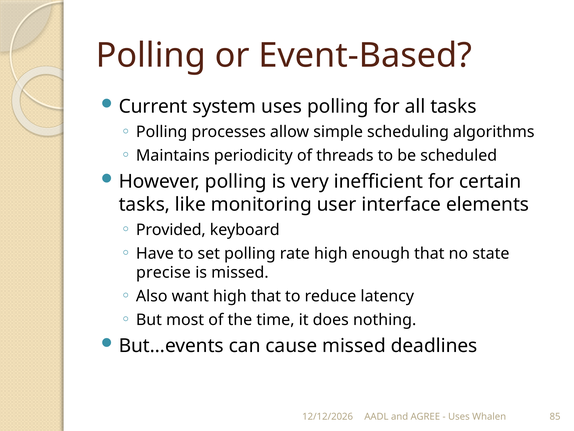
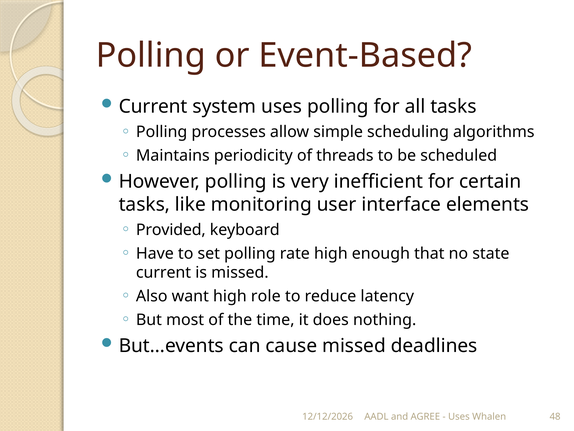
precise: precise -> current (164, 272)
high that: that -> role (266, 296)
85: 85 -> 48 (555, 416)
